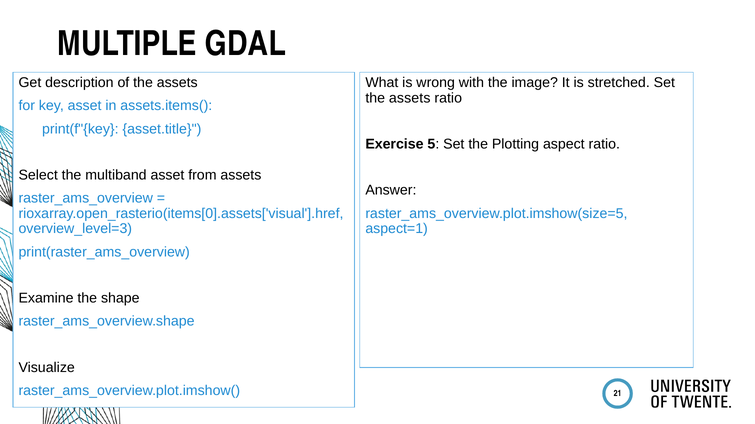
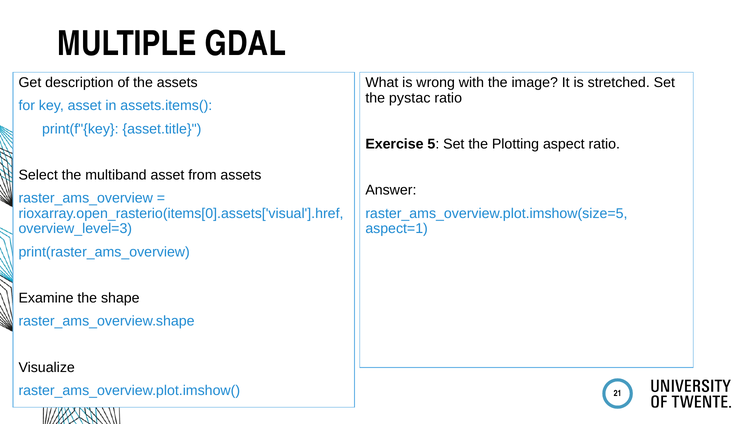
assets: assets -> pystac (410, 98)
